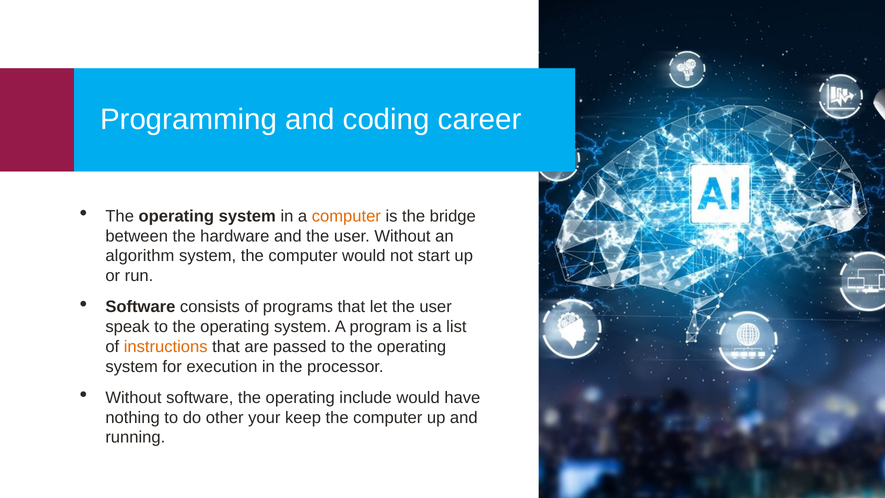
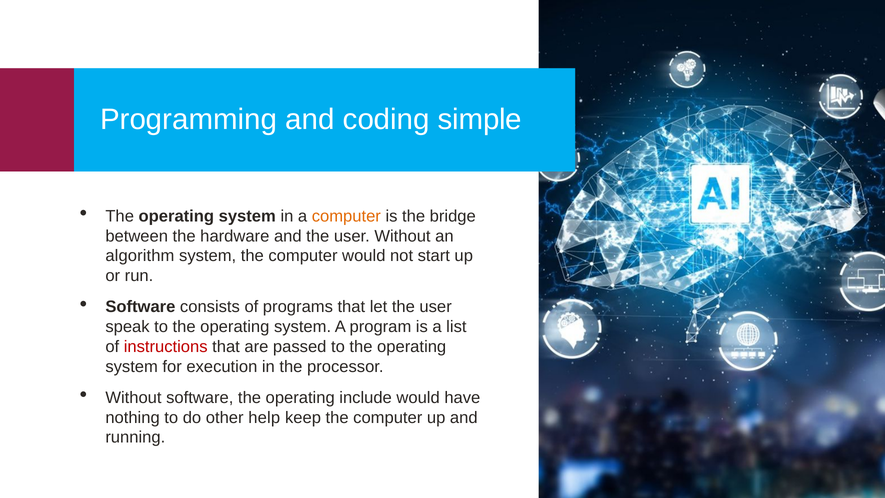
career: career -> simple (480, 120)
instructions colour: orange -> red (166, 347)
your: your -> help (264, 417)
